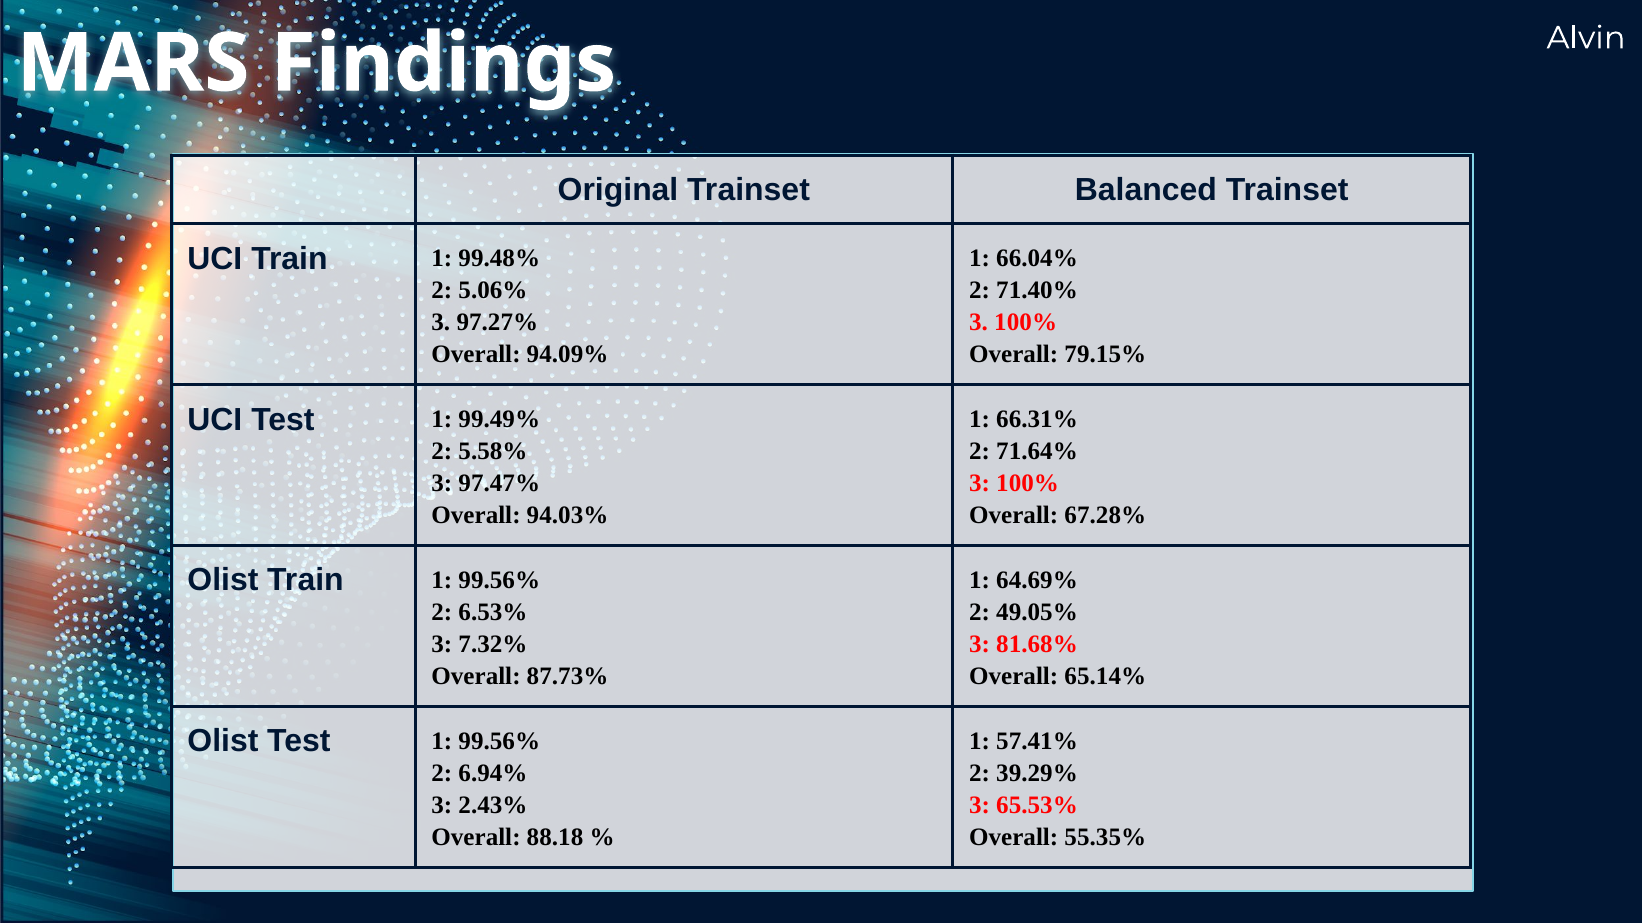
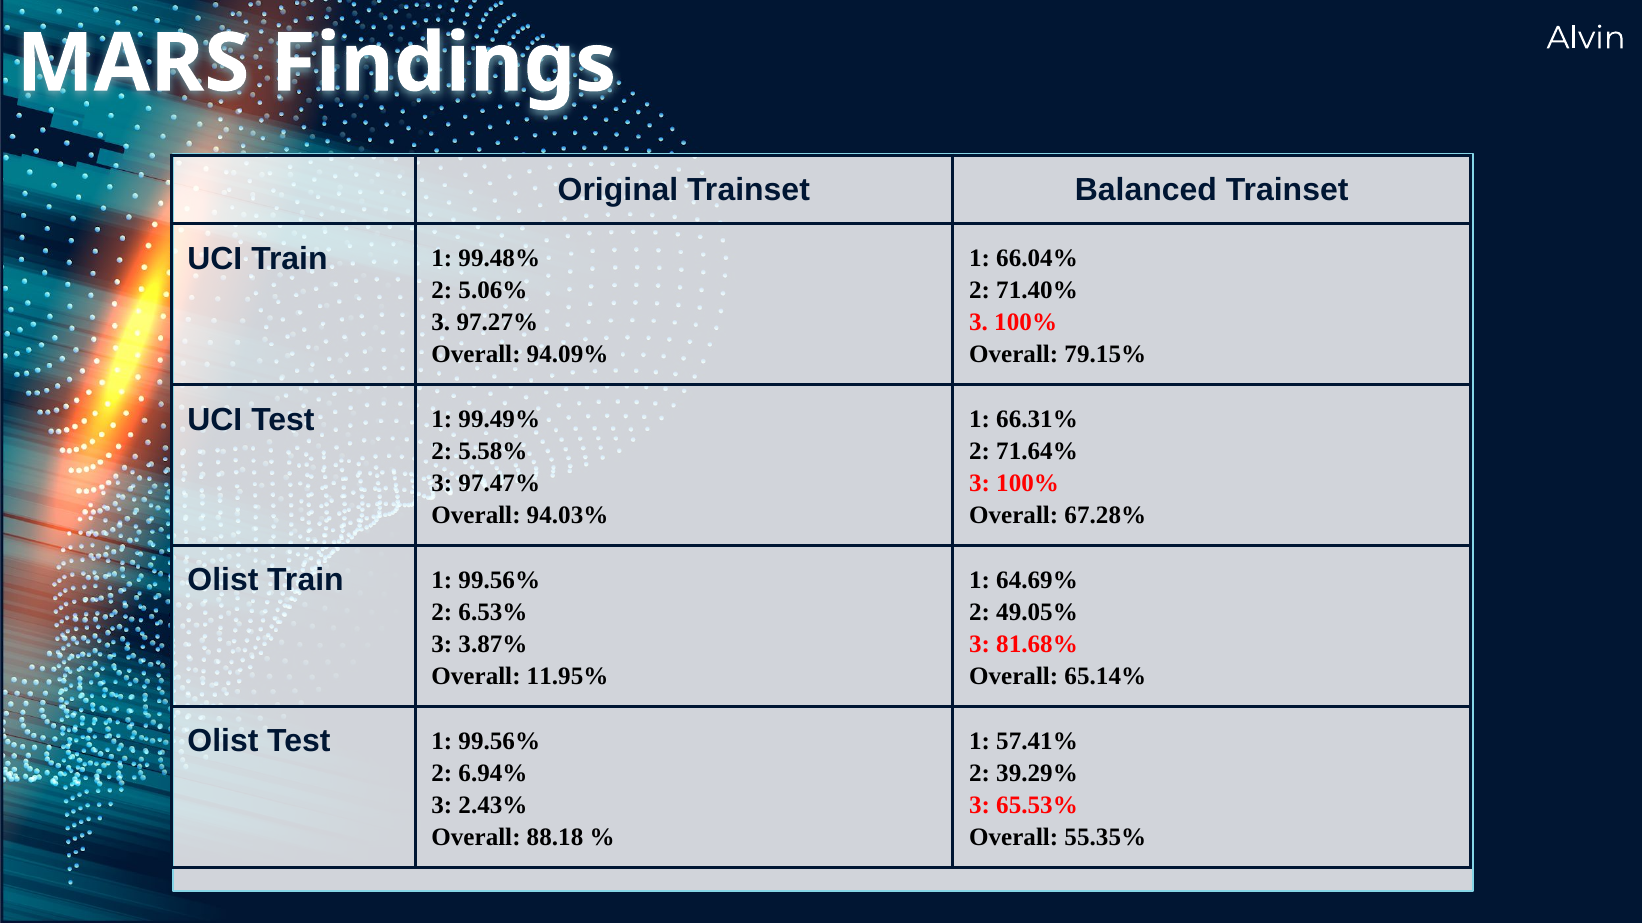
7.32%: 7.32% -> 3.87% (493, 645)
87.73%: 87.73% -> 11.95% (568, 677)
